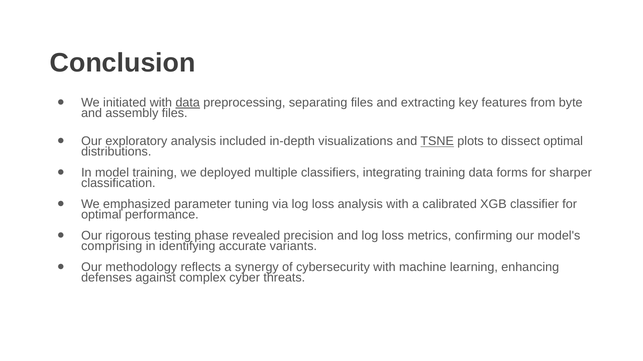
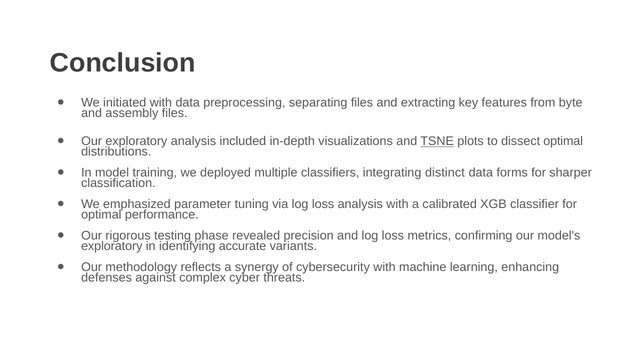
data underline: present -> none (188, 103)
integrating training: training -> distinct (445, 173)
comprising: comprising -> exploratory (112, 247)
